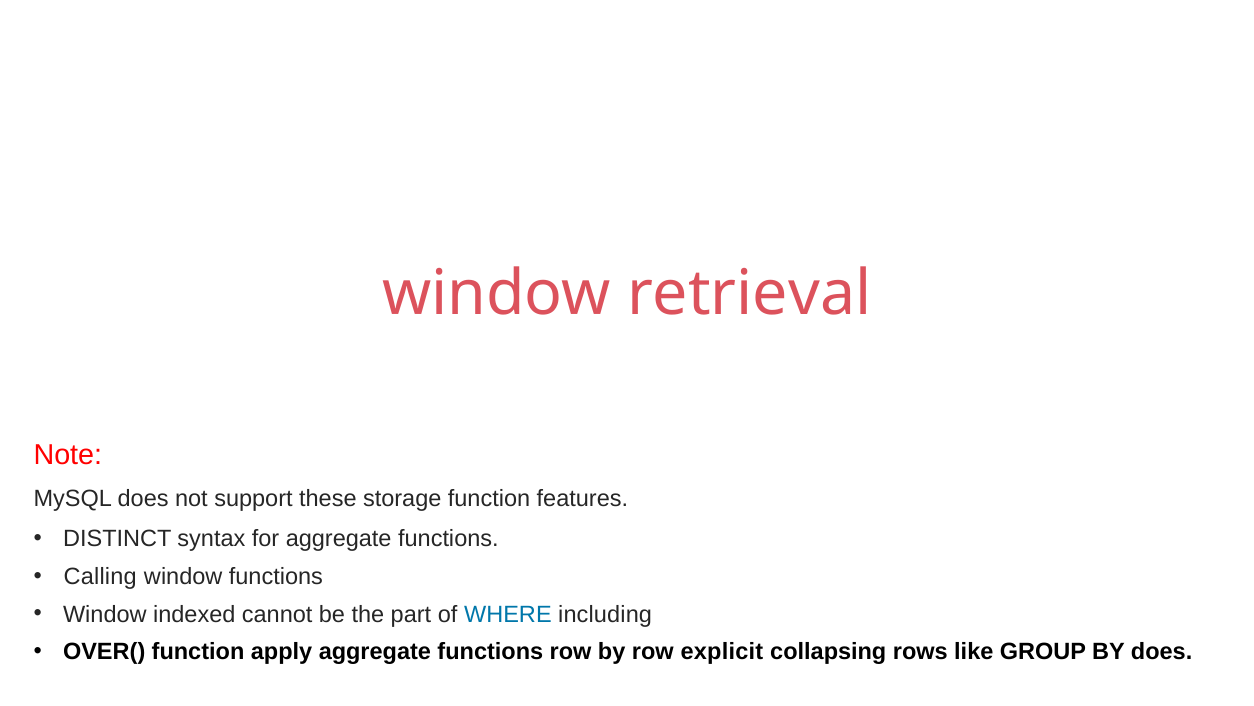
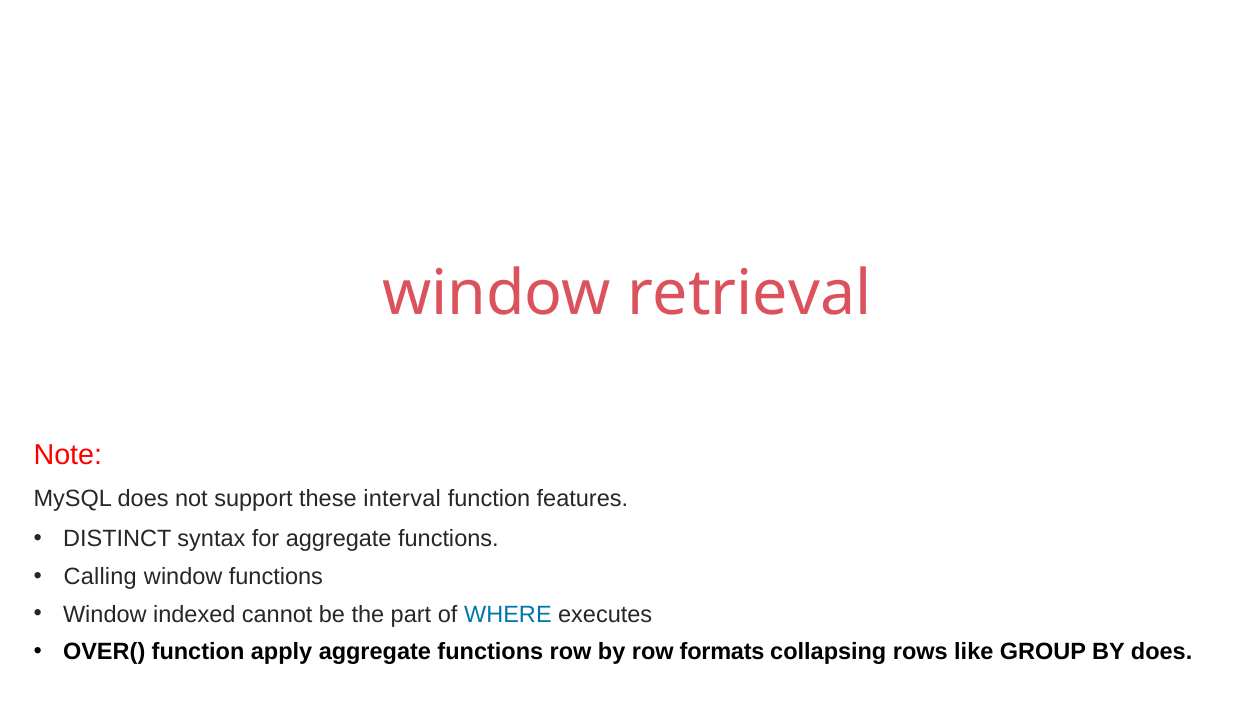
storage: storage -> interval (402, 498)
including: including -> executes (605, 614)
explicit: explicit -> formats (722, 652)
